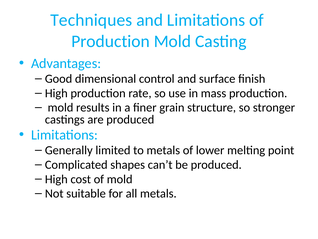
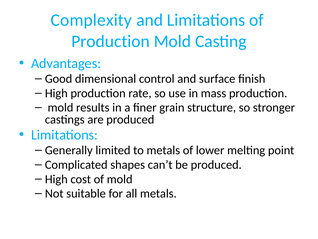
Techniques: Techniques -> Complexity (91, 20)
